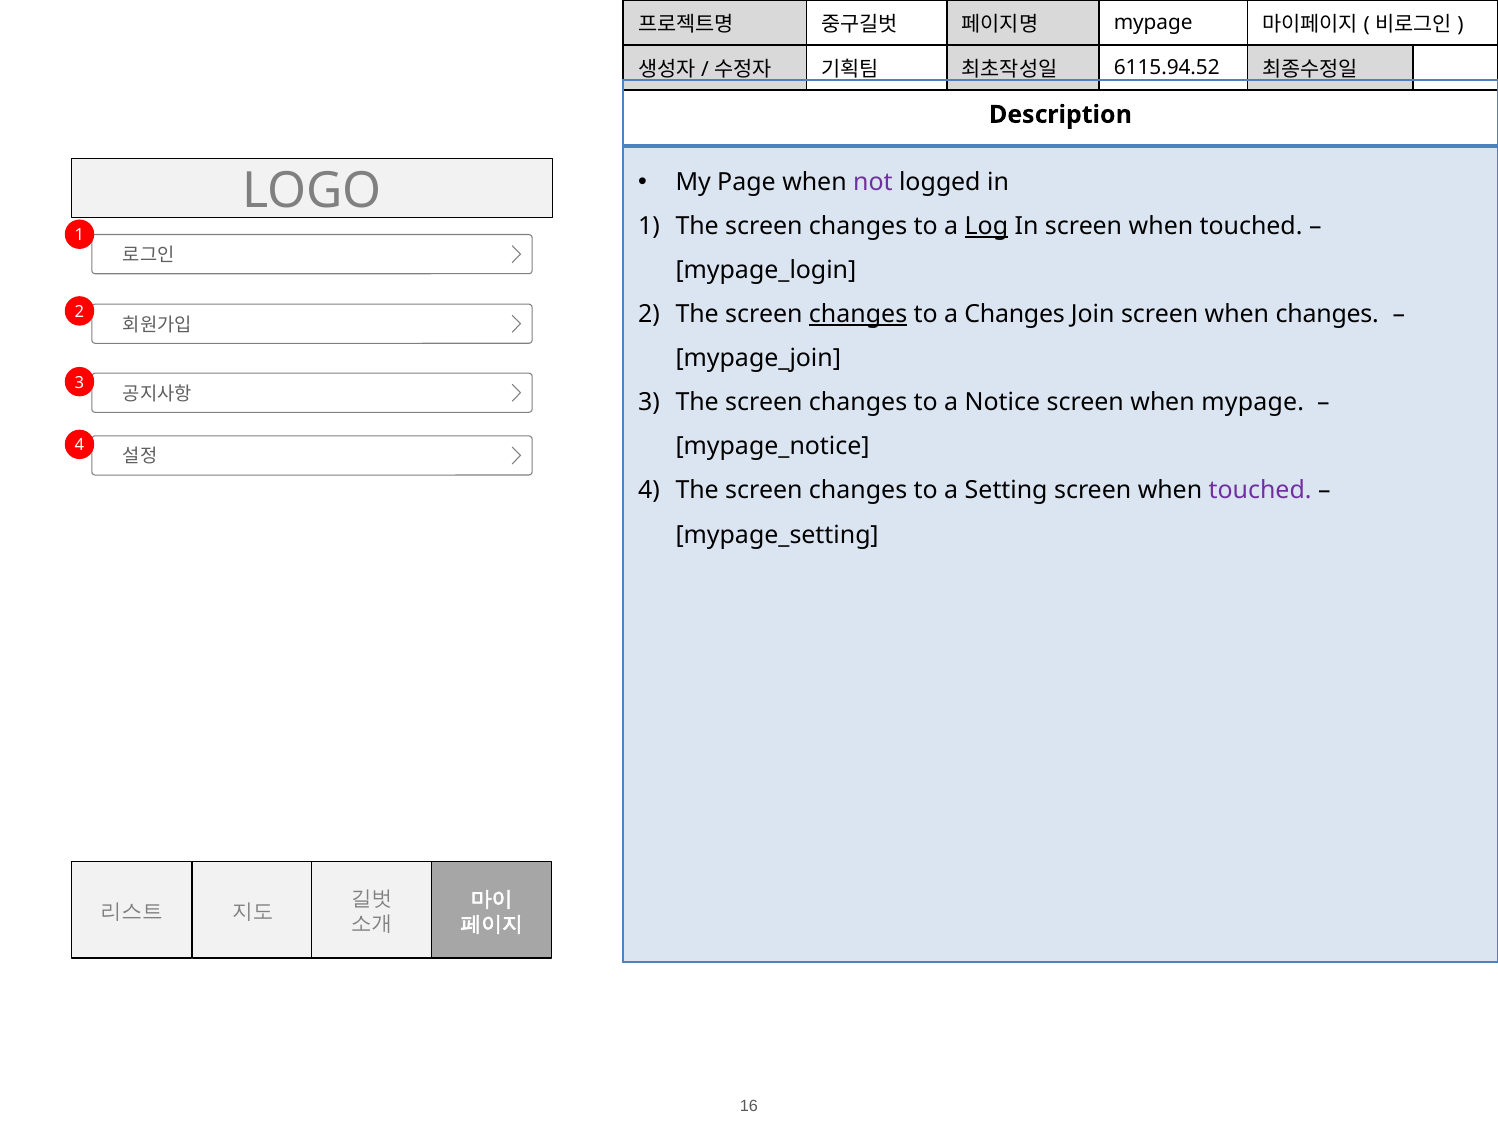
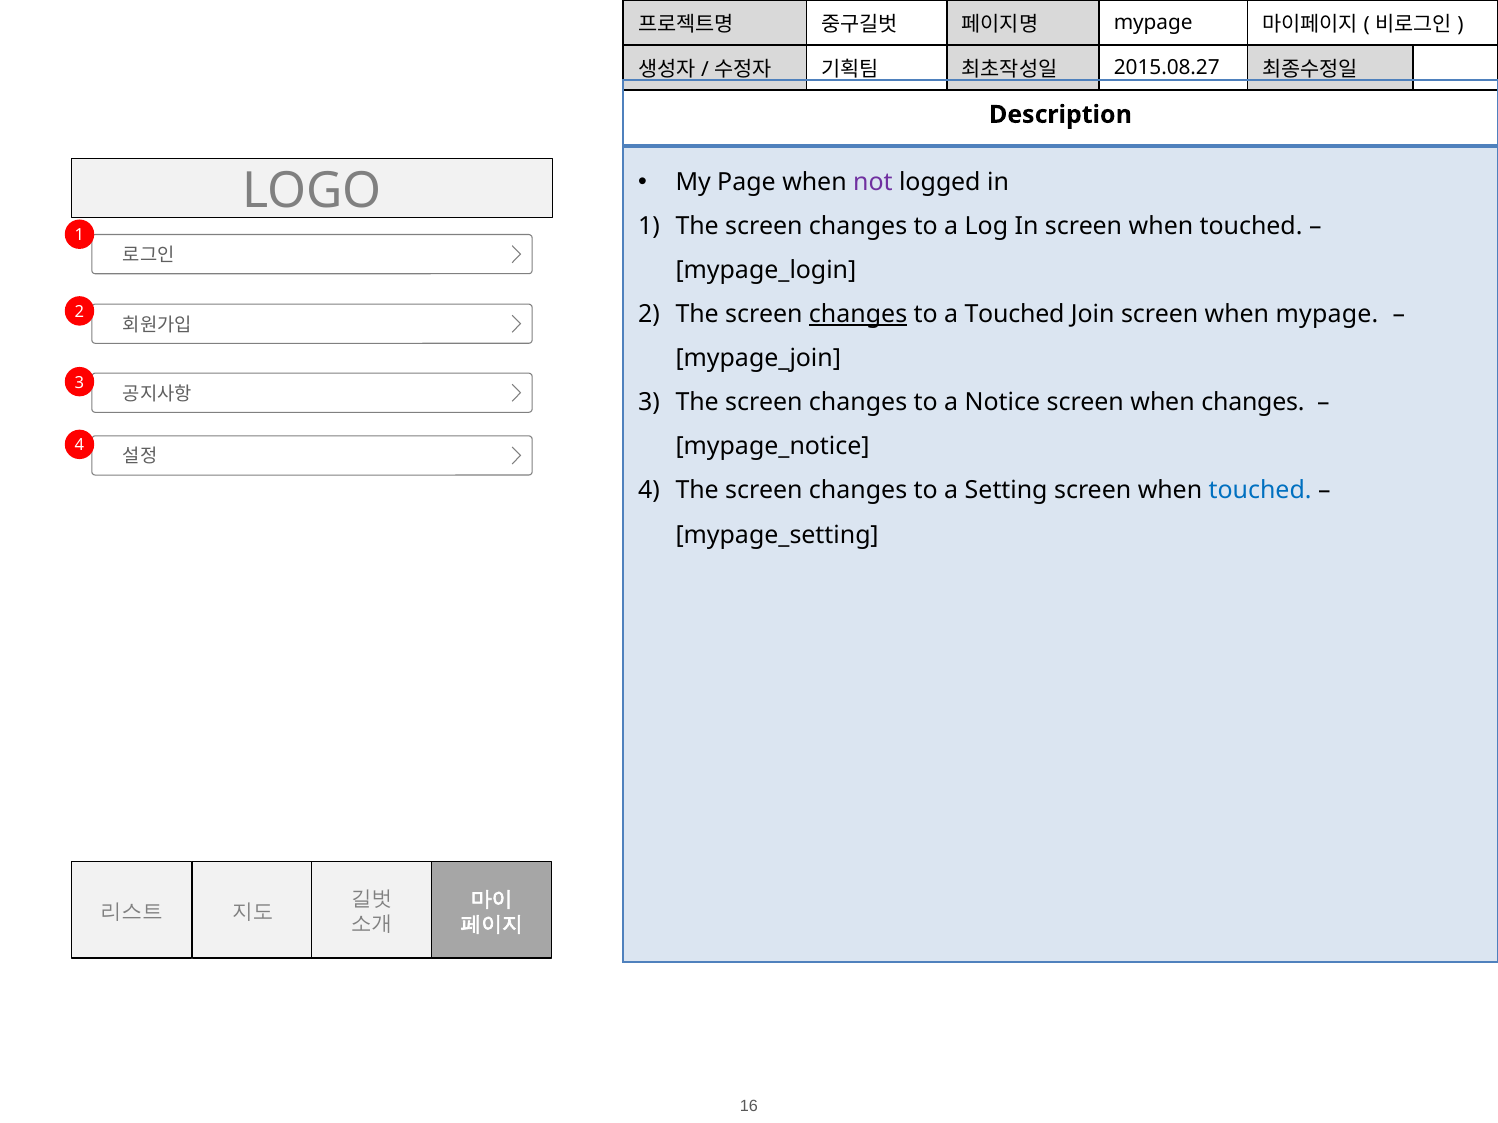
6115.94.52: 6115.94.52 -> 2015.08.27 (1167, 68)
Log underline: present -> none (986, 226)
a Changes: Changes -> Touched (1015, 314)
when changes: changes -> mypage (1327, 314)
when mypage: mypage -> changes (1253, 403)
touched colour: purple -> blue (1260, 491)
